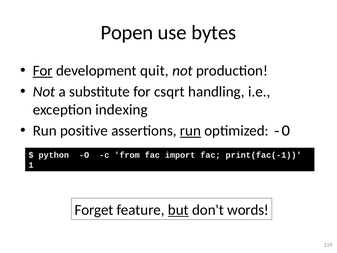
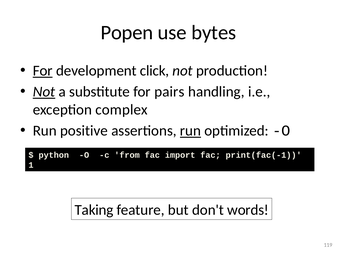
quit: quit -> click (155, 71)
Not underline: none -> present (44, 92)
csqrt: csqrt -> pairs (169, 92)
indexing: indexing -> complex (122, 110)
Forget: Forget -> Taking (94, 210)
but underline: present -> none (178, 210)
